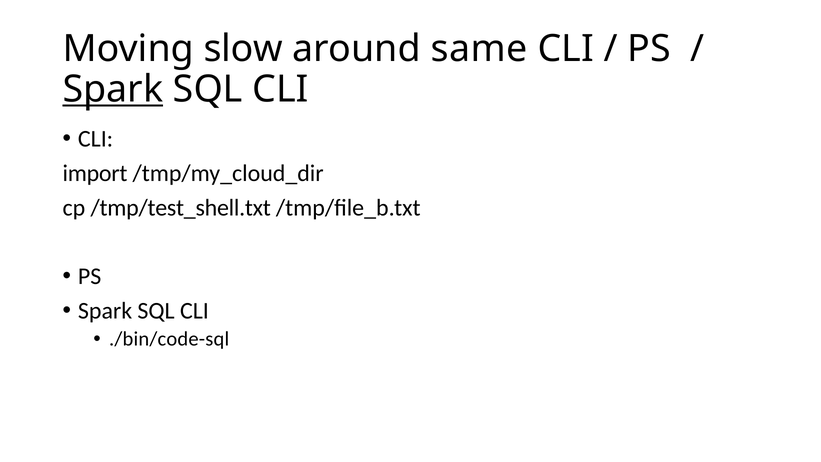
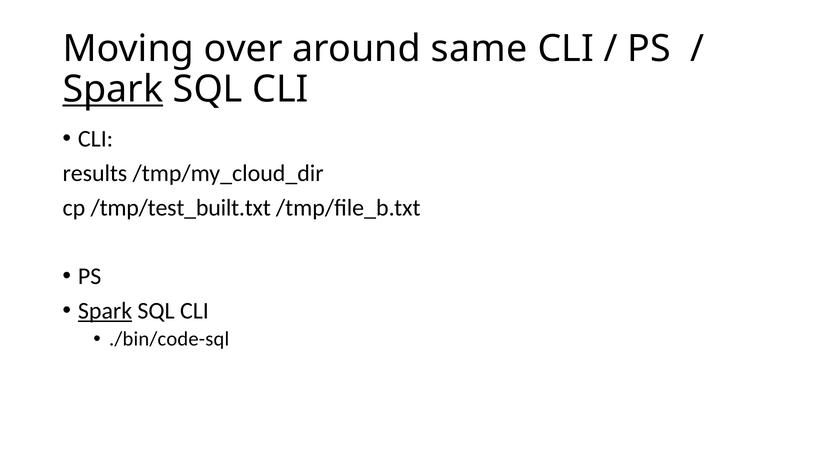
slow: slow -> over (243, 49)
import: import -> results (95, 173)
/tmp/test_shell.txt: /tmp/test_shell.txt -> /tmp/test_built.txt (181, 208)
Spark underline: none -> present (105, 311)
